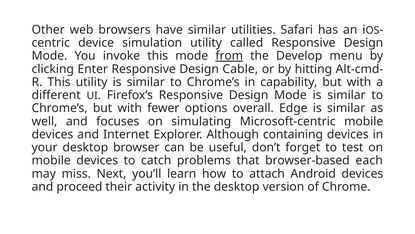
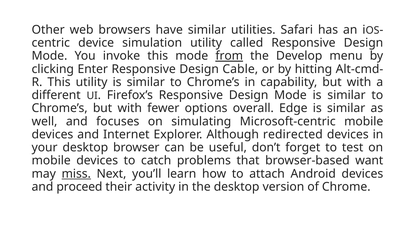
containing: containing -> redirected (293, 134)
each: each -> want (369, 160)
miss underline: none -> present (76, 173)
